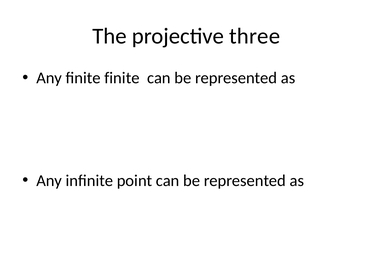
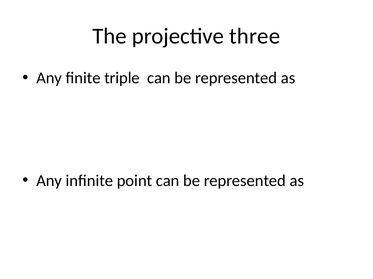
finite finite: finite -> triple (122, 78)
